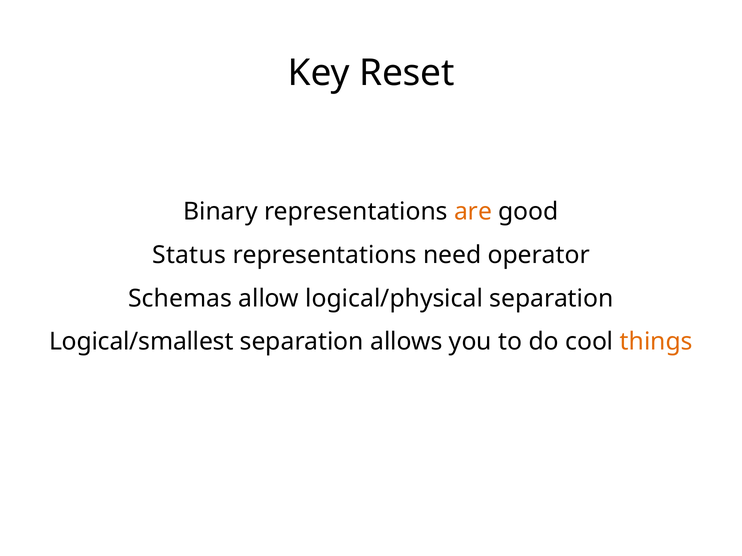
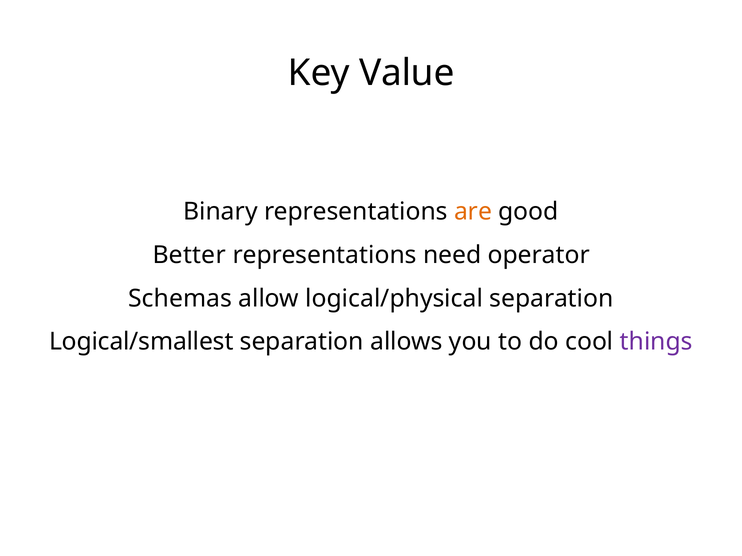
Reset: Reset -> Value (407, 73)
Status: Status -> Better (189, 255)
things colour: orange -> purple (656, 342)
